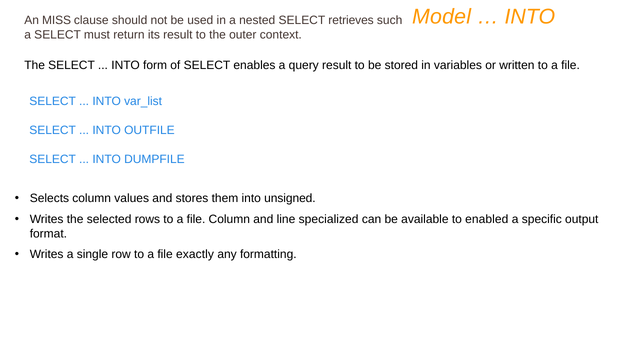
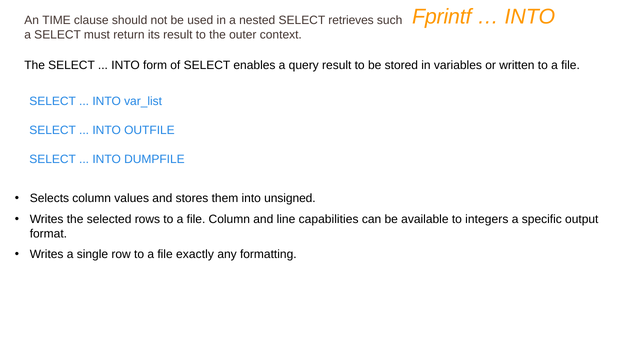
Model: Model -> Fprintf (442, 17)
MISS: MISS -> TIME (56, 20)
specialized: specialized -> capabilities (329, 219)
enabled: enabled -> integers (487, 219)
